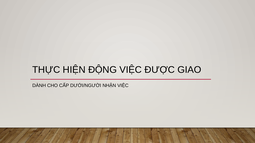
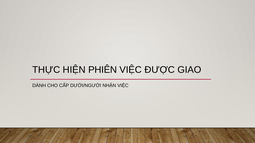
ĐỘNG: ĐỘNG -> PHIÊN (103, 70)
